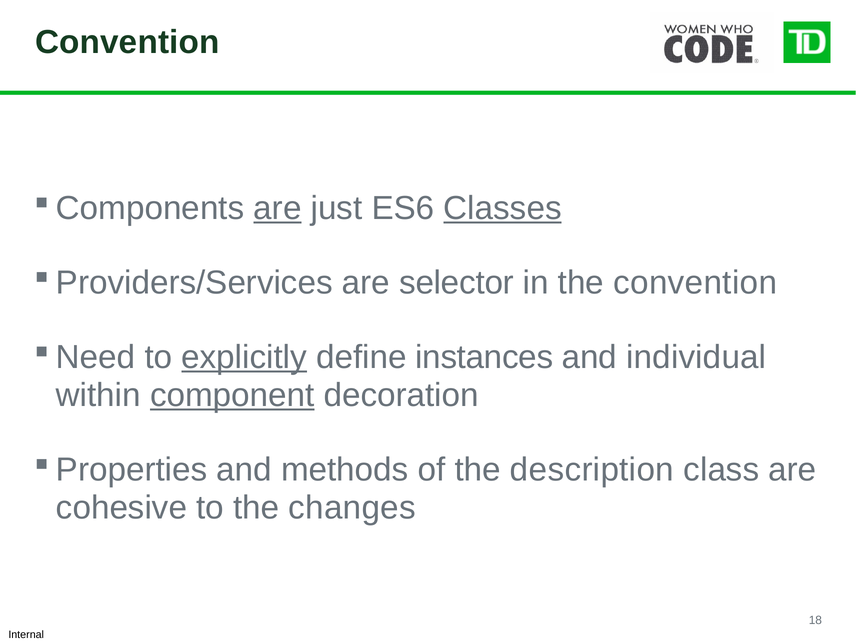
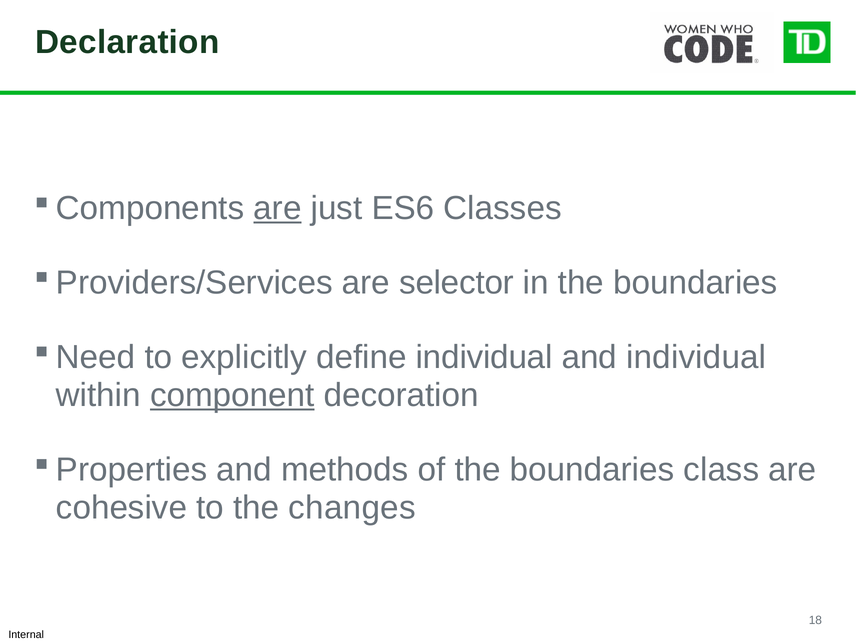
Convention: Convention -> Declaration (127, 42)
Classes underline: present -> none (503, 208)
in the convention: convention -> boundaries (695, 283)
explicitly underline: present -> none (244, 357)
define instances: instances -> individual (484, 357)
of the description: description -> boundaries (592, 470)
